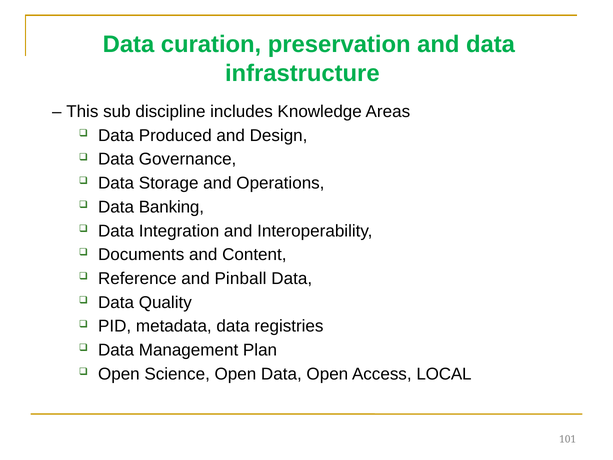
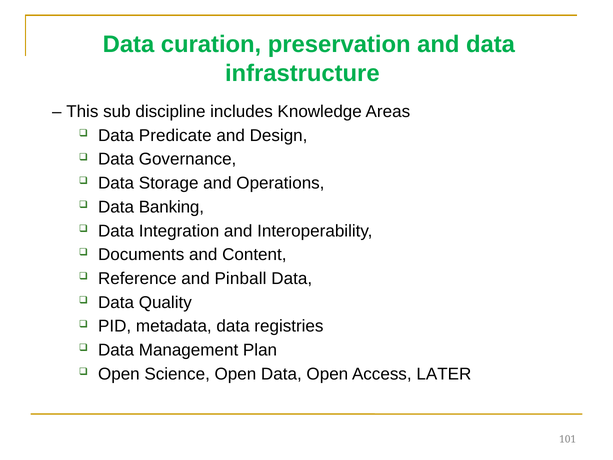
Produced: Produced -> Predicate (175, 135)
LOCAL: LOCAL -> LATER (444, 374)
